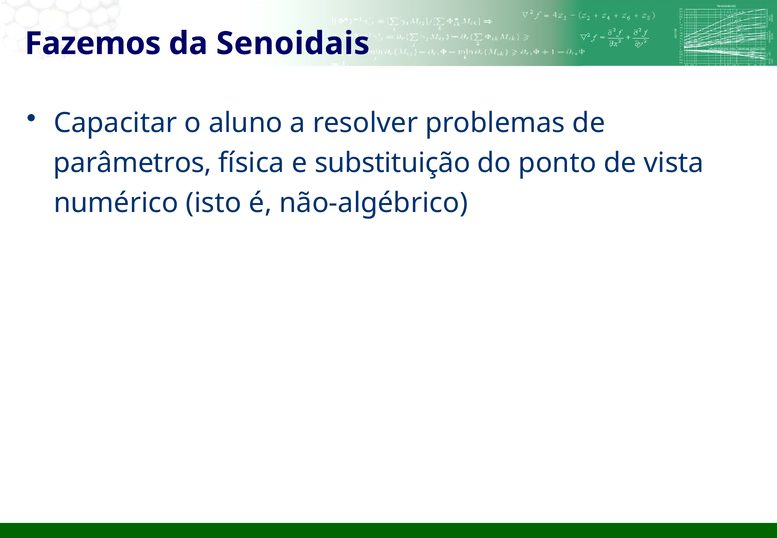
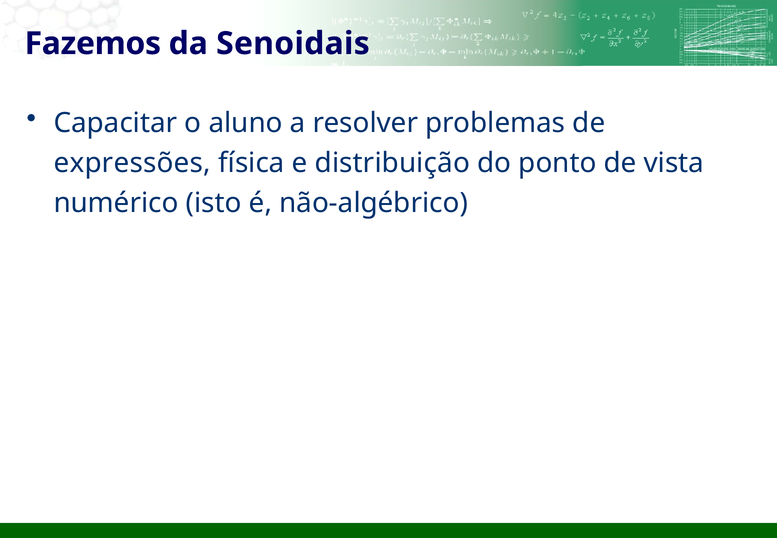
parâmetros: parâmetros -> expressões (132, 163)
substituição: substituição -> distribuição (392, 163)
